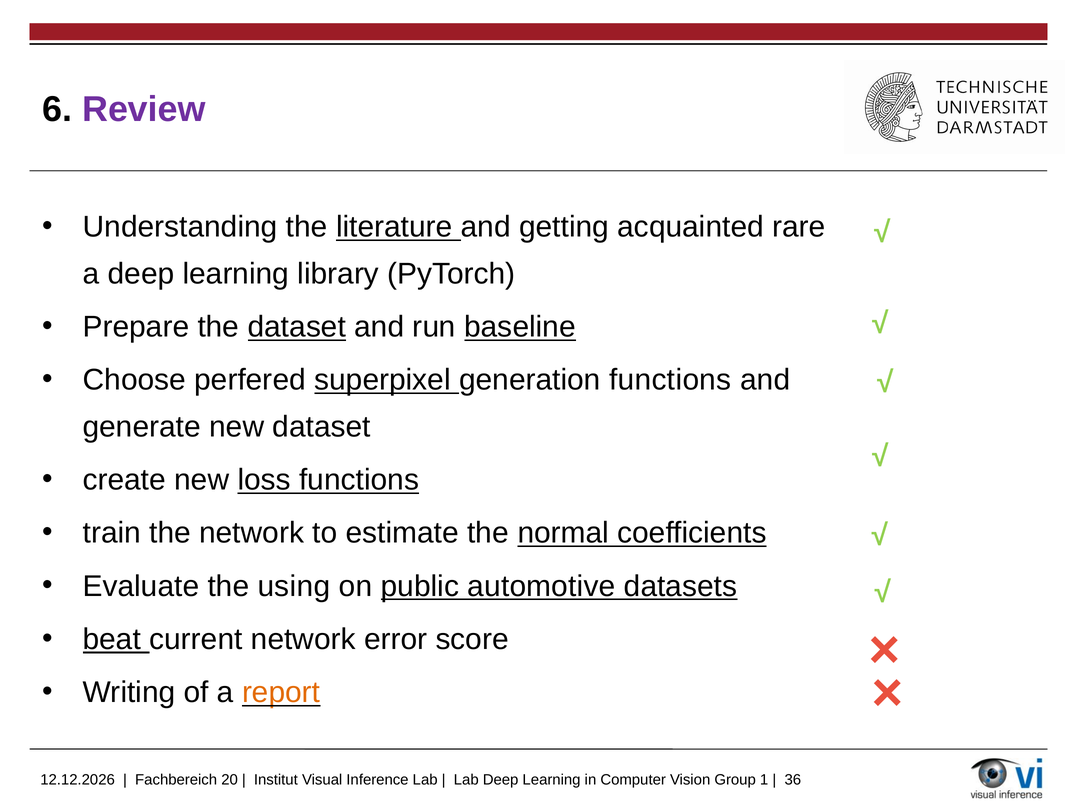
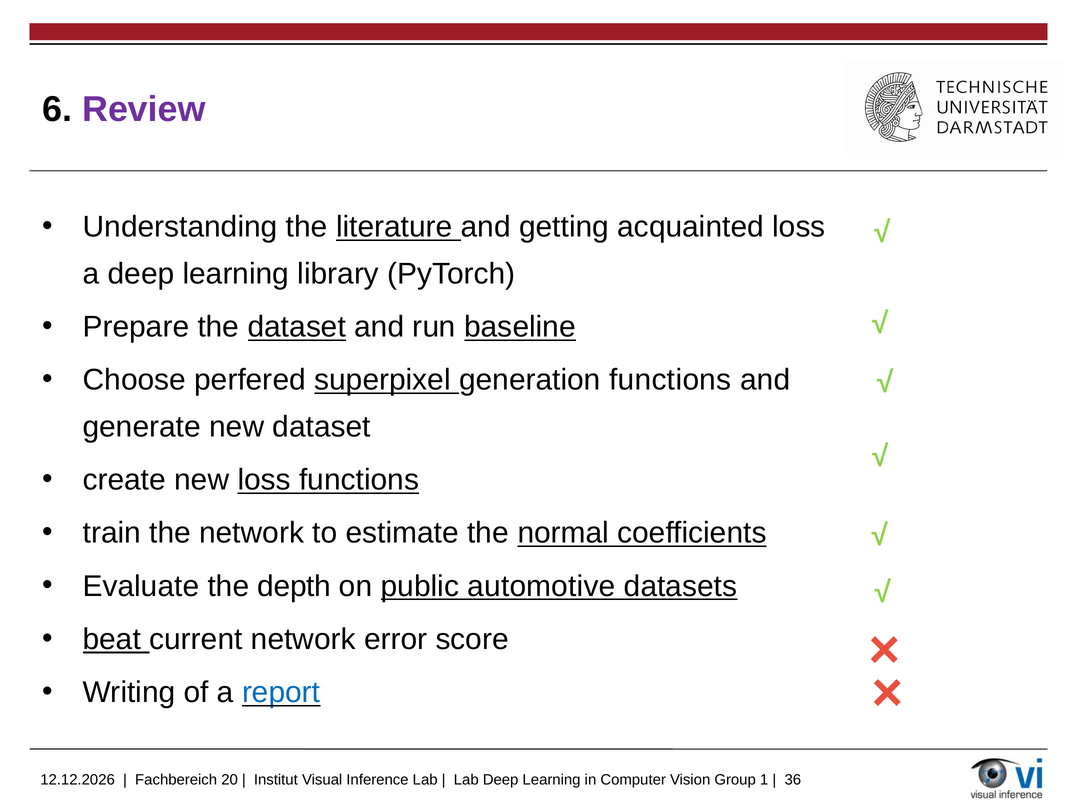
acquainted rare: rare -> loss (799, 227)
using: using -> depth (294, 586)
report colour: orange -> blue (281, 692)
